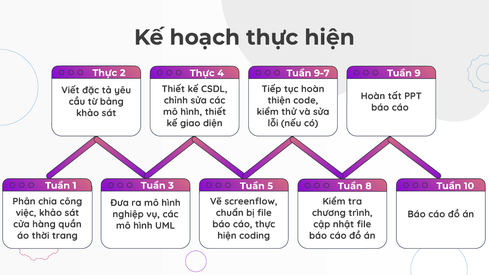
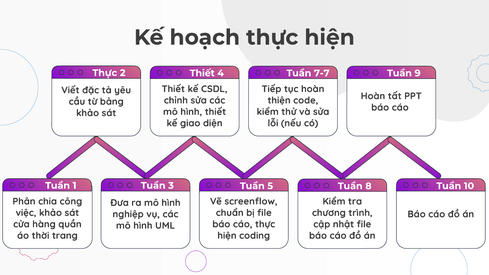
Thực: Thực -> Thiết (202, 73)
9-7: 9-7 -> 7-7 (322, 73)
